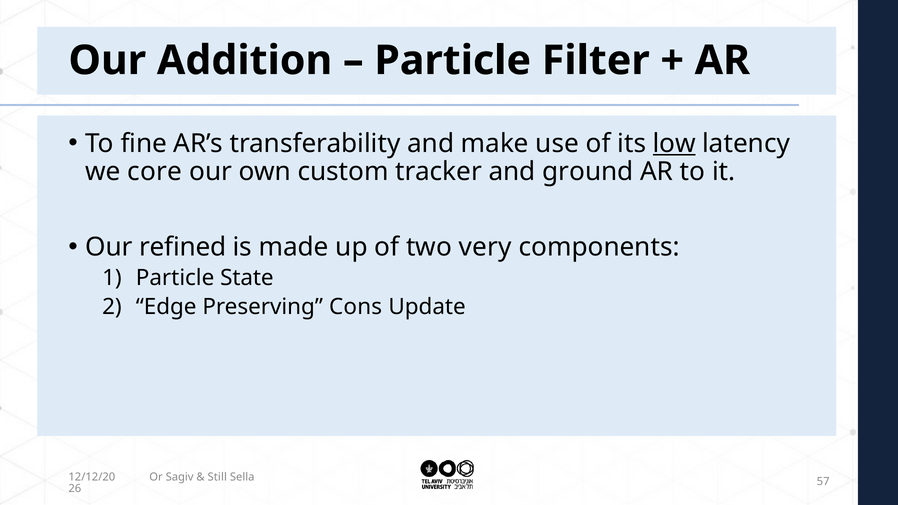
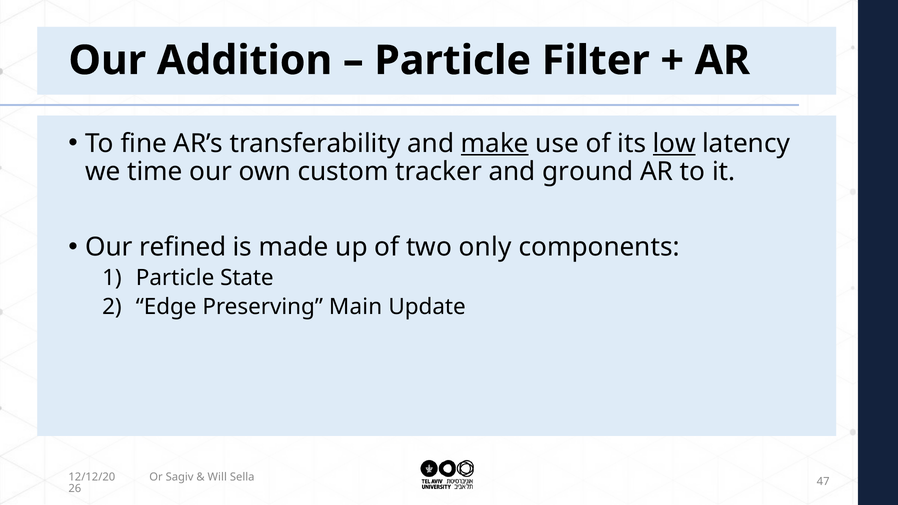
make underline: none -> present (495, 143)
core: core -> time (155, 172)
very: very -> only (485, 247)
Cons: Cons -> Main (356, 307)
Still: Still -> Will (217, 477)
57: 57 -> 47 (823, 481)
